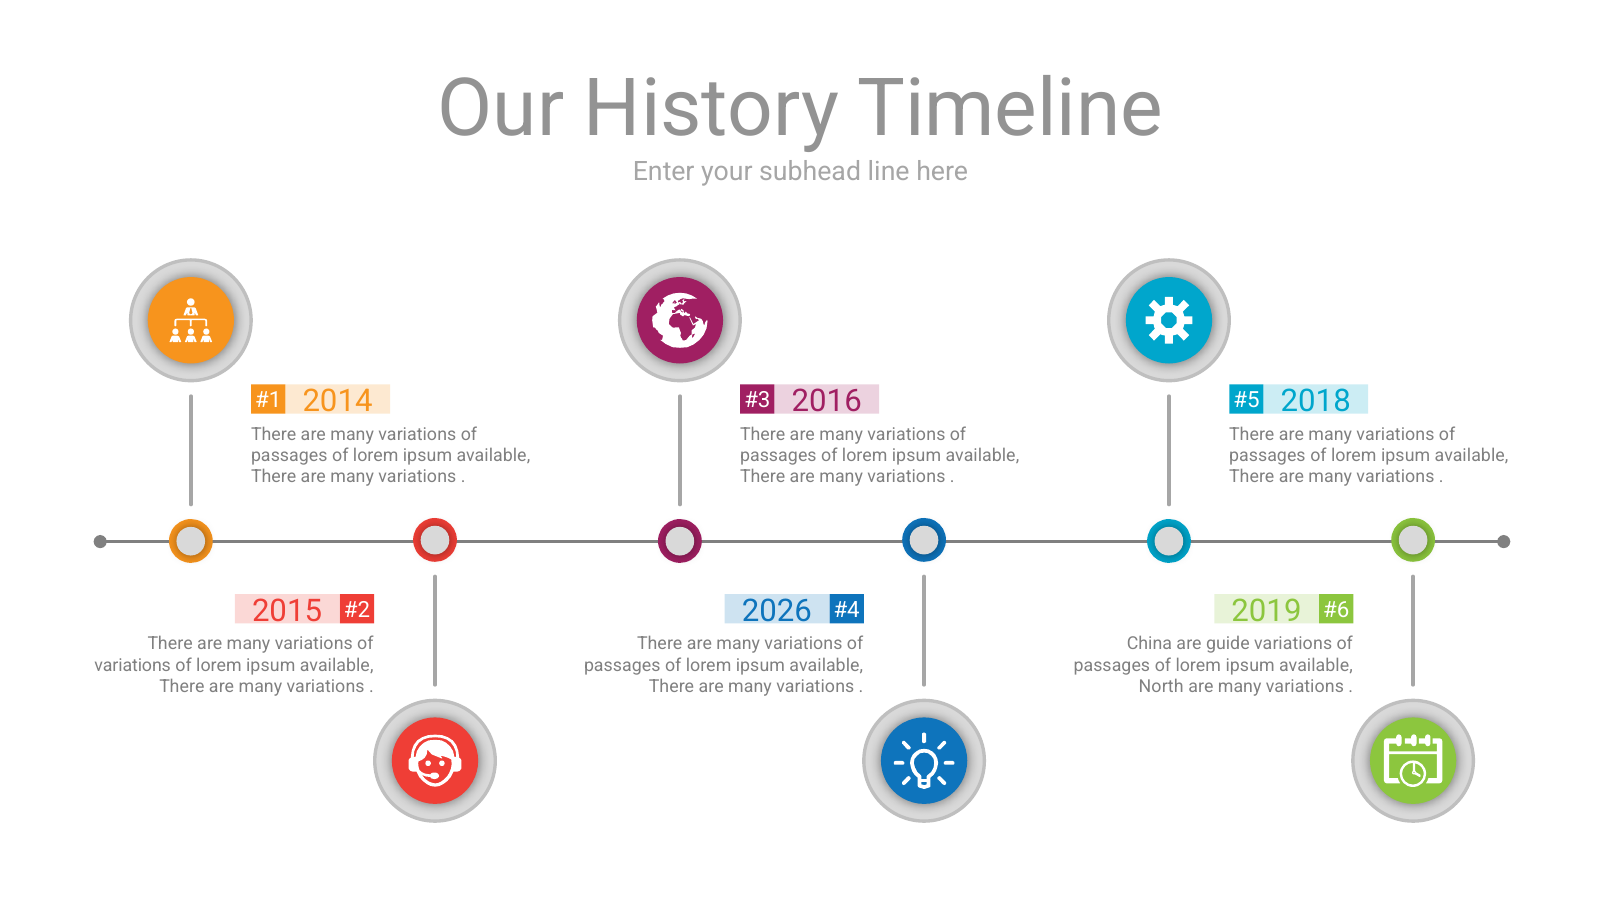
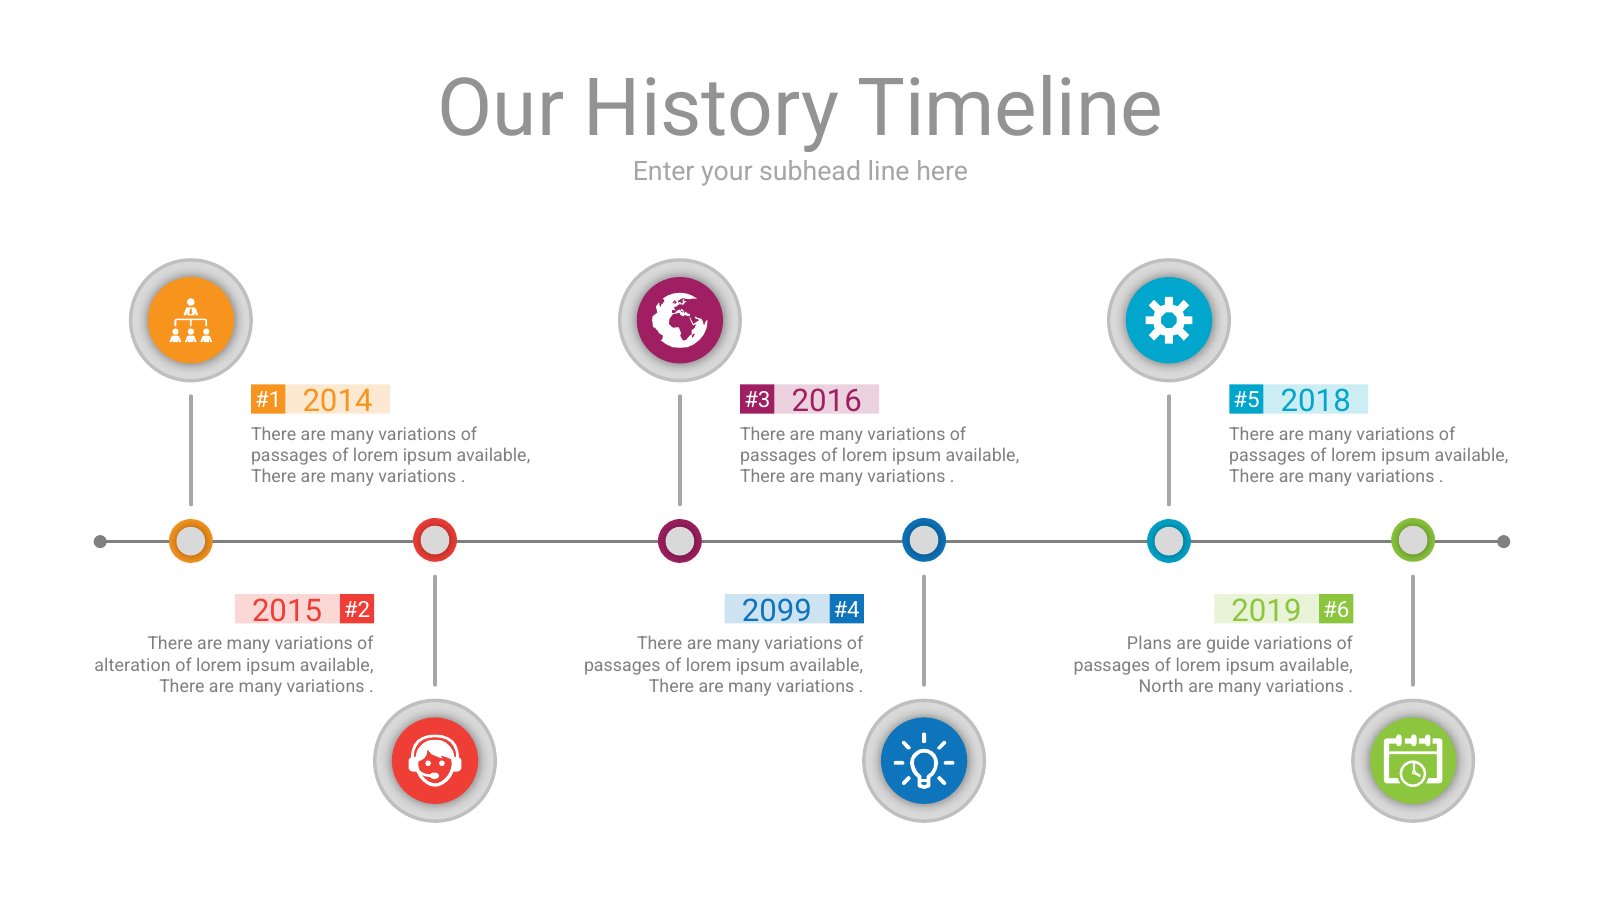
2026: 2026 -> 2099 (777, 611)
China: China -> Plans (1149, 644)
variations: variations -> alteration (132, 666)
